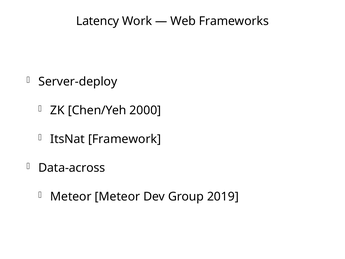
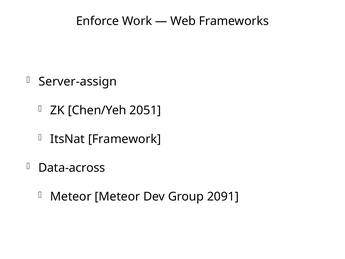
Latency: Latency -> Enforce (98, 21)
Server-deploy: Server-deploy -> Server-assign (78, 82)
2000: 2000 -> 2051 (145, 110)
2019: 2019 -> 2091 (223, 196)
